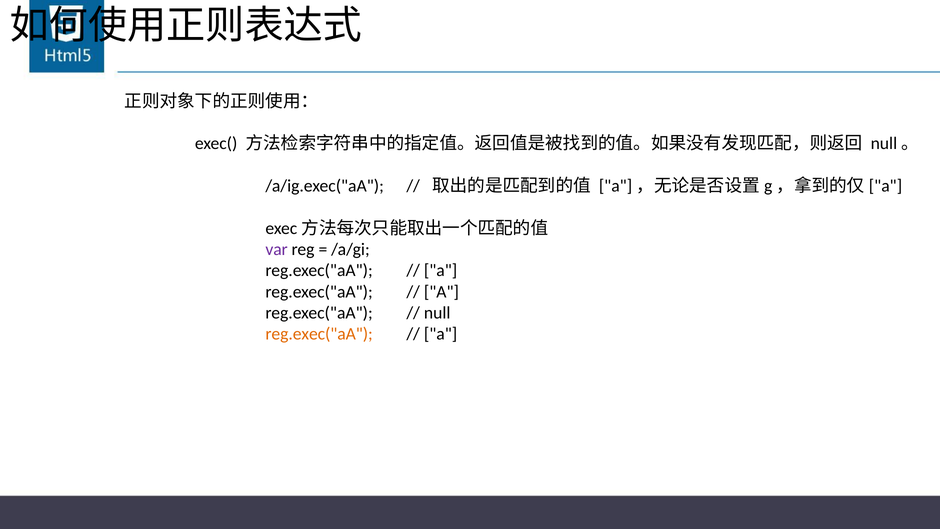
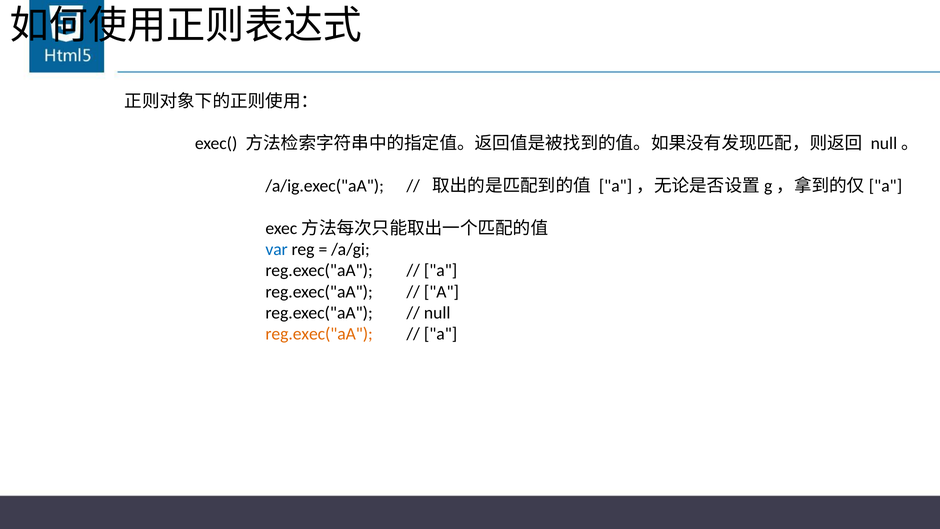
var colour: purple -> blue (277, 249)
